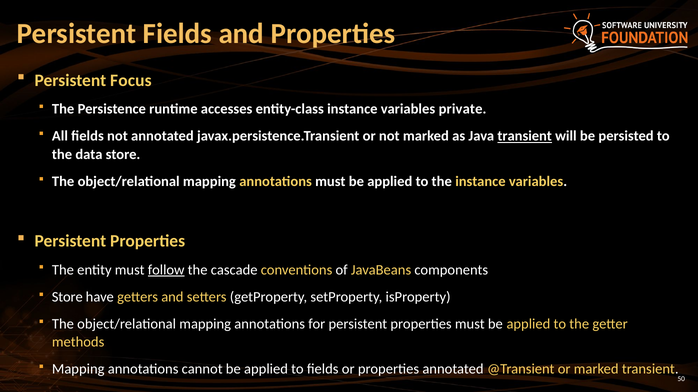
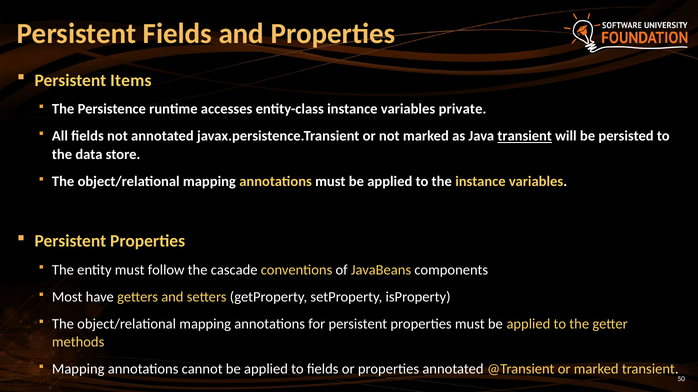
Focus: Focus -> Items (131, 81)
follow underline: present -> none (166, 270)
Store: Store -> Most (67, 297)
